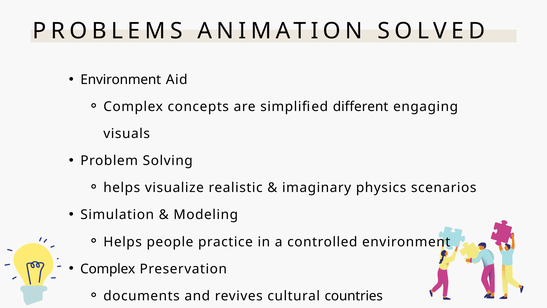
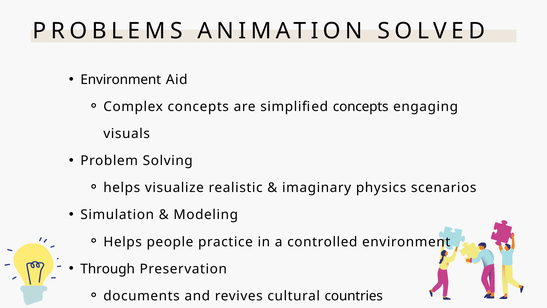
simplified different: different -> concepts (361, 107)
Complex: Complex -> Through (108, 269)
